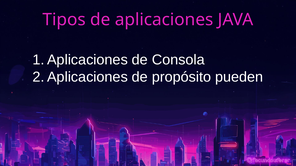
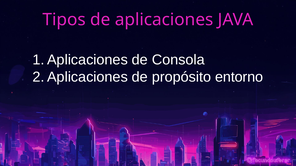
pueden: pueden -> entorno (239, 77)
